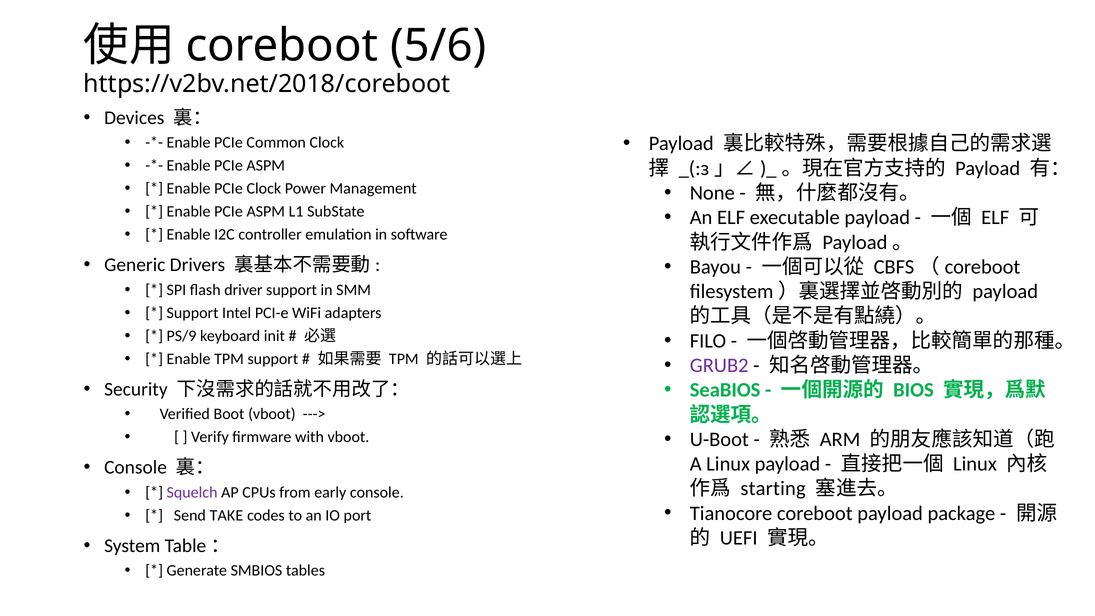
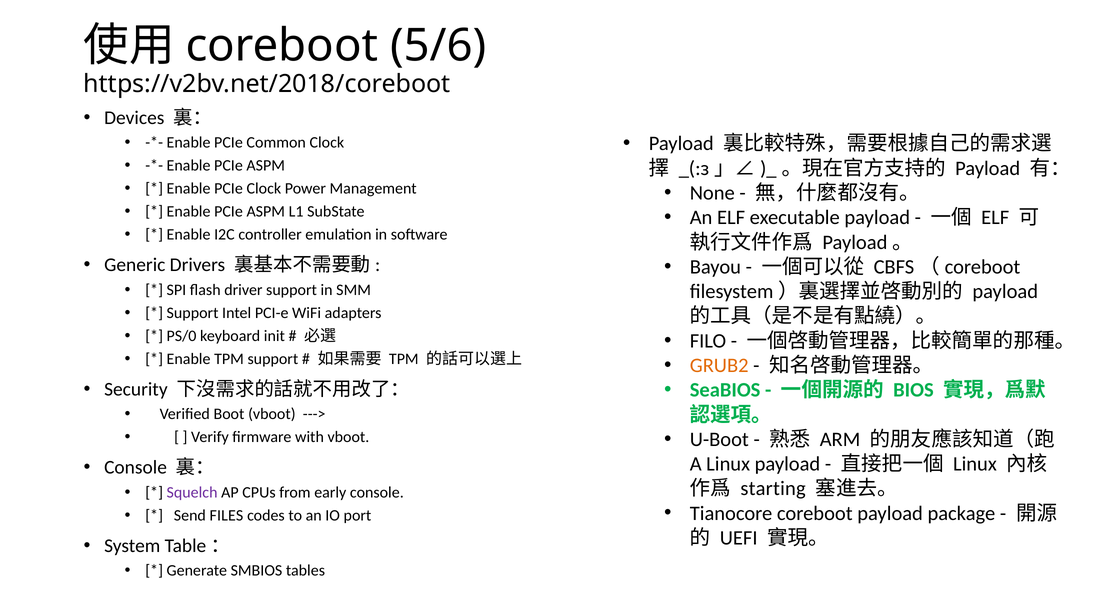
PS/9: PS/9 -> PS/0 (182, 336)
GRUB2 colour: purple -> orange (719, 365)
TAKE: TAKE -> FILES (226, 515)
